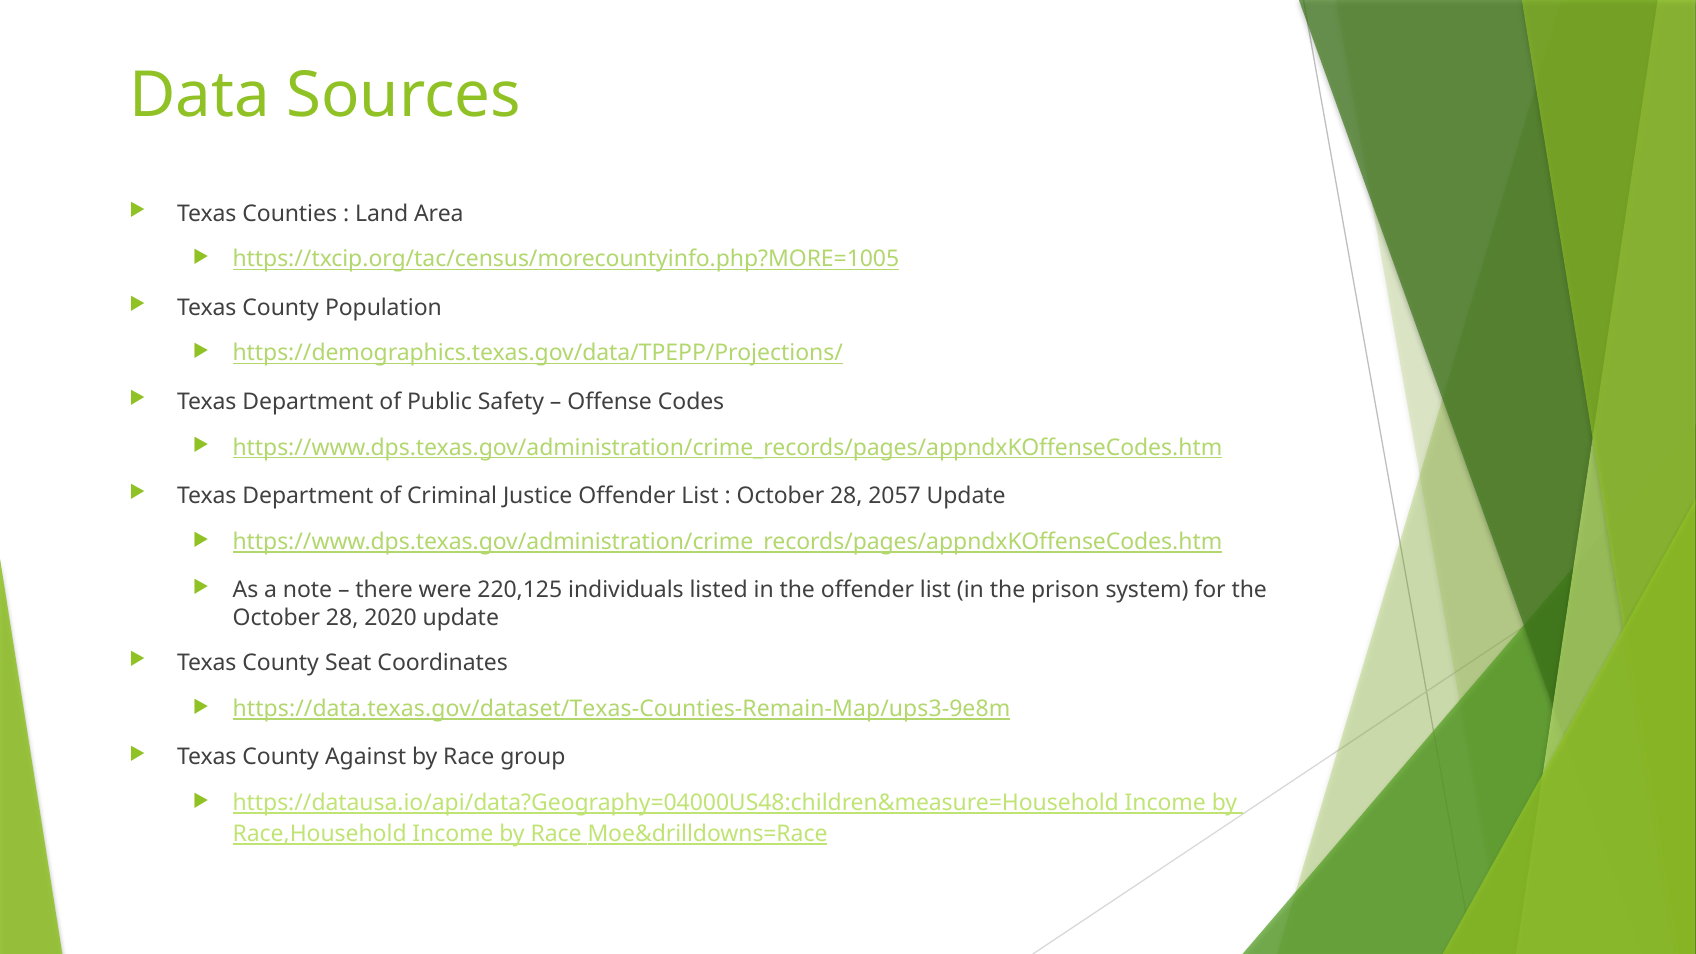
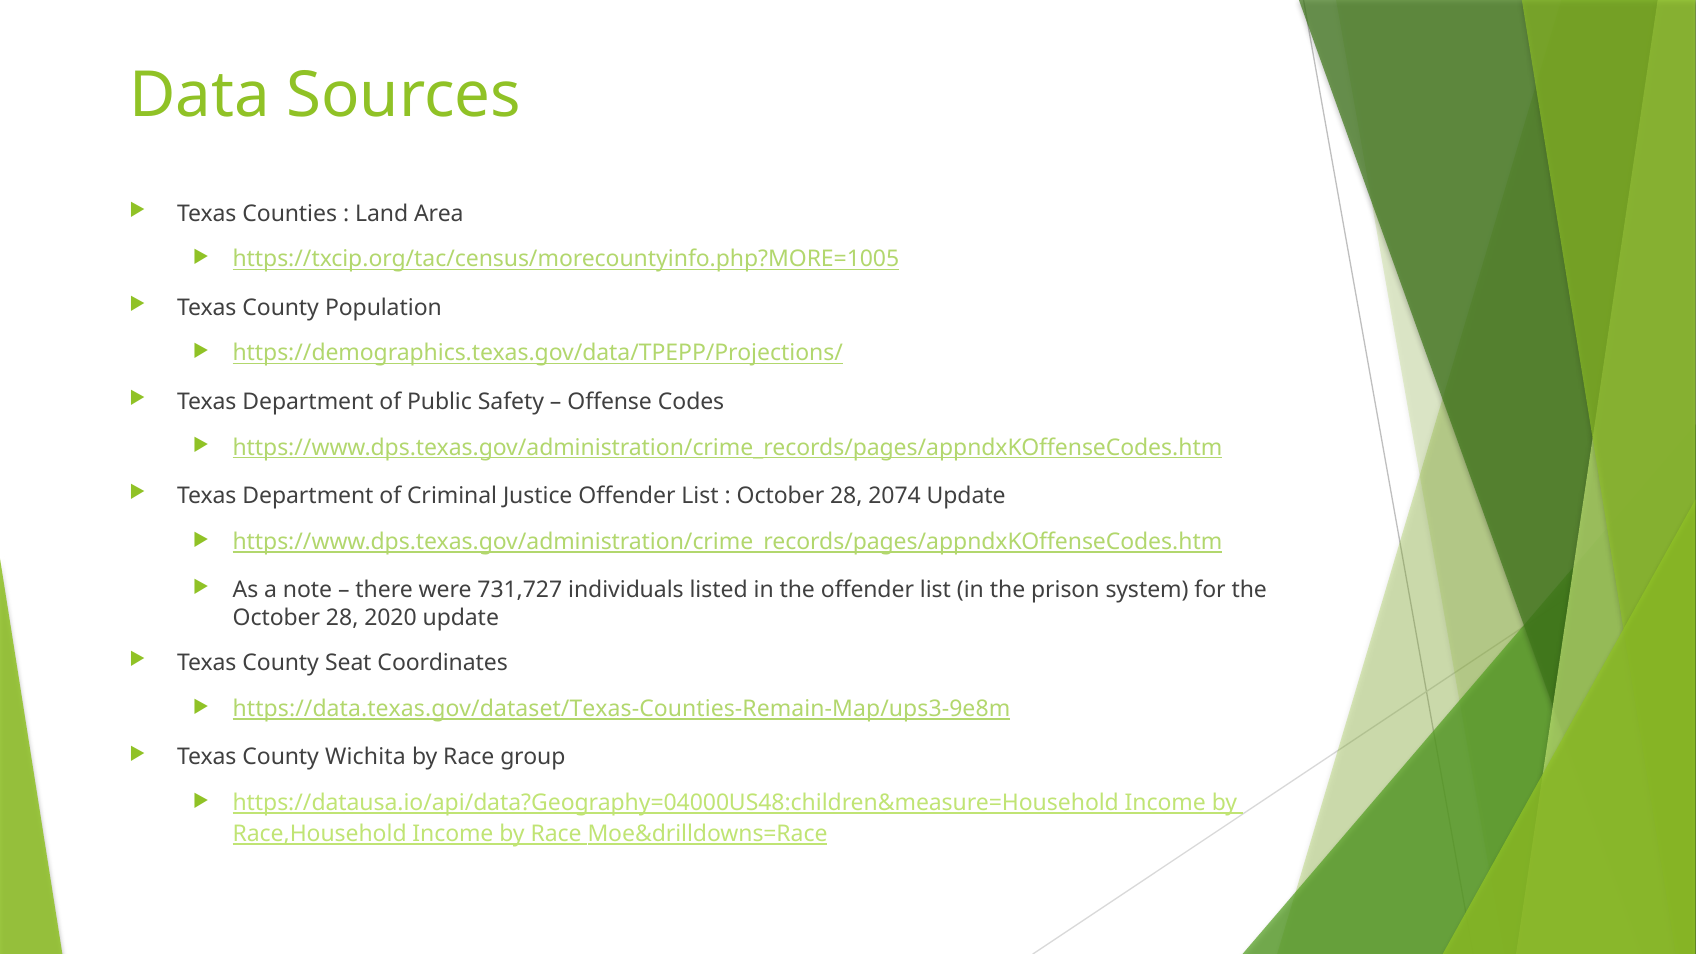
2057: 2057 -> 2074 (895, 496)
220,125: 220,125 -> 731,727 (520, 590)
Against: Against -> Wichita (365, 757)
